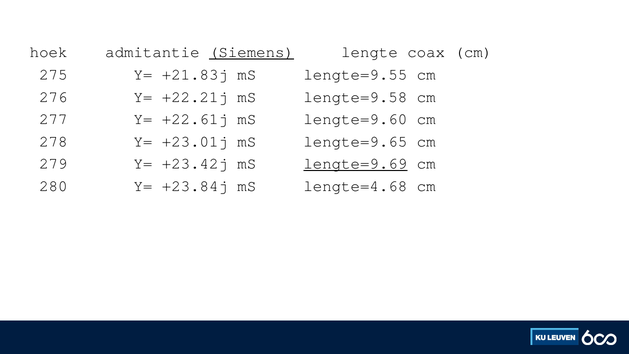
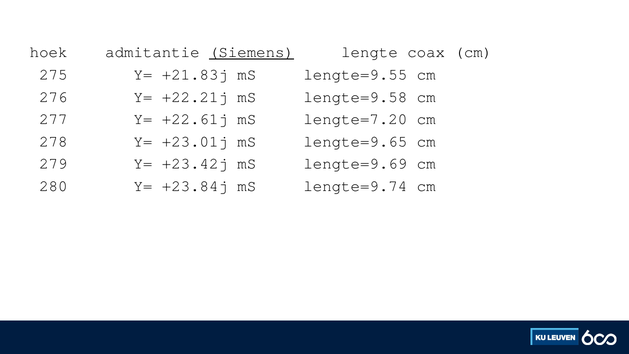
lengte=9.60: lengte=9.60 -> lengte=7.20 (355, 119)
lengte=9.69 underline: present -> none (355, 164)
lengte=4.68: lengte=4.68 -> lengte=9.74 (355, 186)
